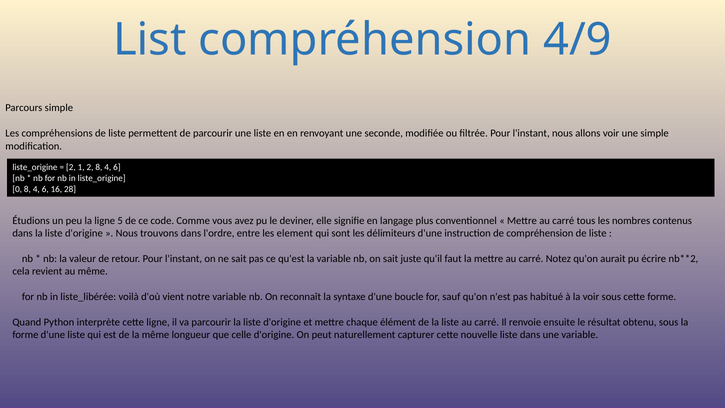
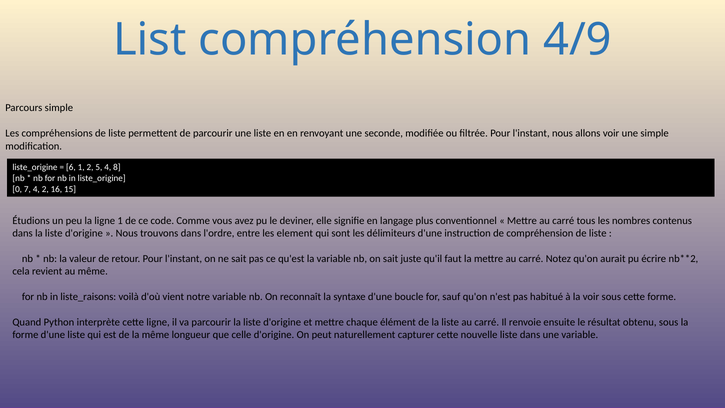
2: 2 -> 6 (71, 167)
2 8: 8 -> 5 (99, 167)
6: 6 -> 8 (117, 167)
0 8: 8 -> 7 (27, 189)
6: 6 -> 2 (45, 189)
28: 28 -> 15 (70, 189)
ligne 5: 5 -> 1 (120, 220)
liste_libérée: liste_libérée -> liste_raisons (88, 297)
